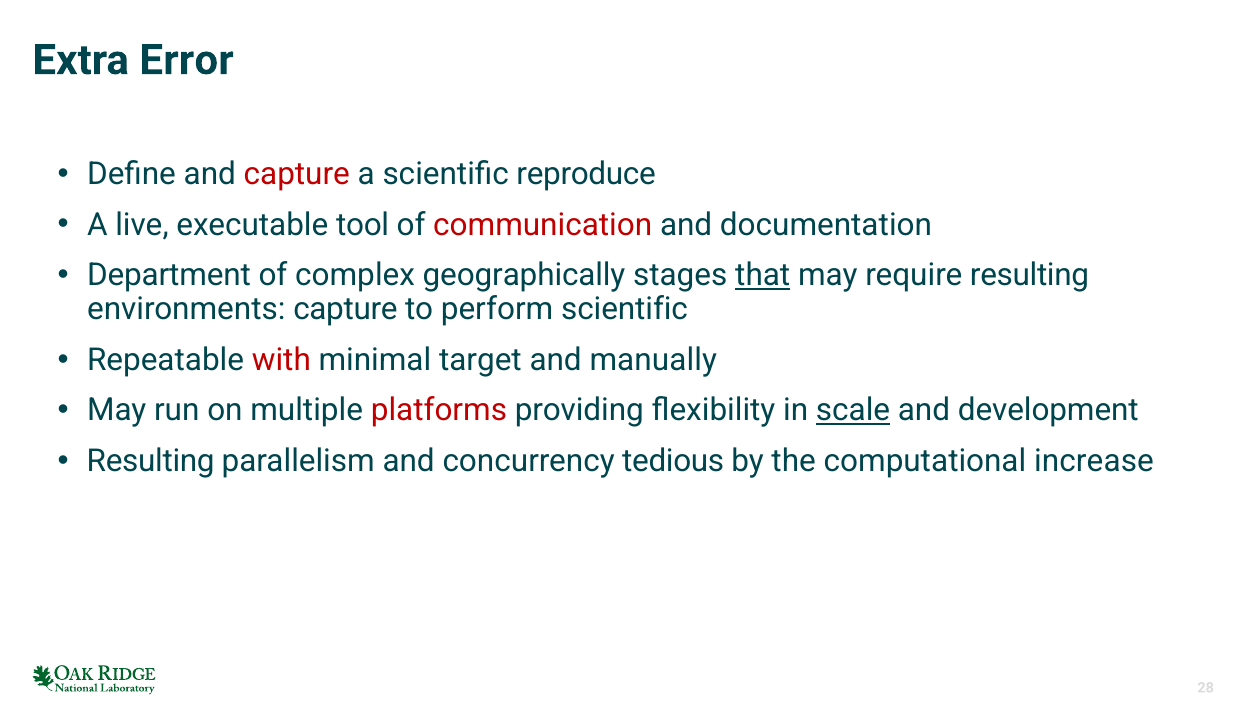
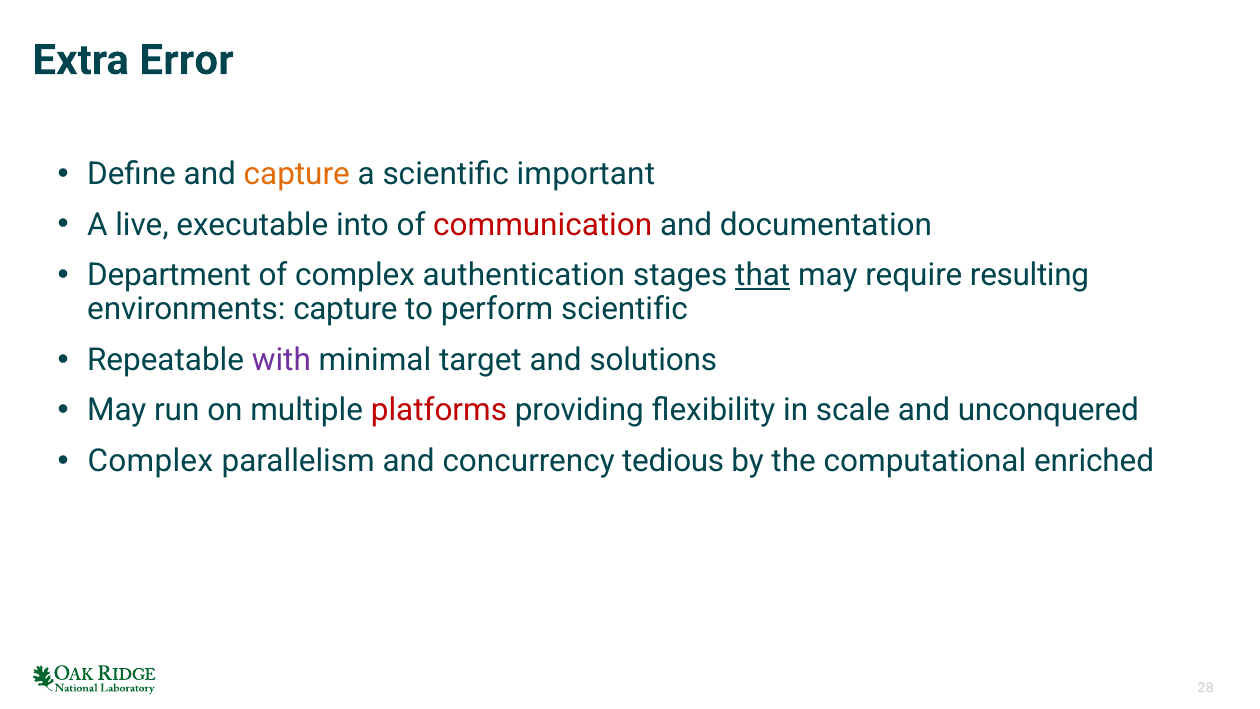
capture colour: red -> orange (297, 174)
reproduce: reproduce -> important (586, 174)
tool: tool -> into (363, 225)
geographically: geographically -> authentication (524, 275)
with colour: red -> purple (281, 360)
manually: manually -> solutions (653, 360)
scale underline: present -> none (853, 410)
development: development -> unconquered (1048, 410)
Resulting: Resulting -> Complex (150, 461)
increase: increase -> enriched (1094, 461)
